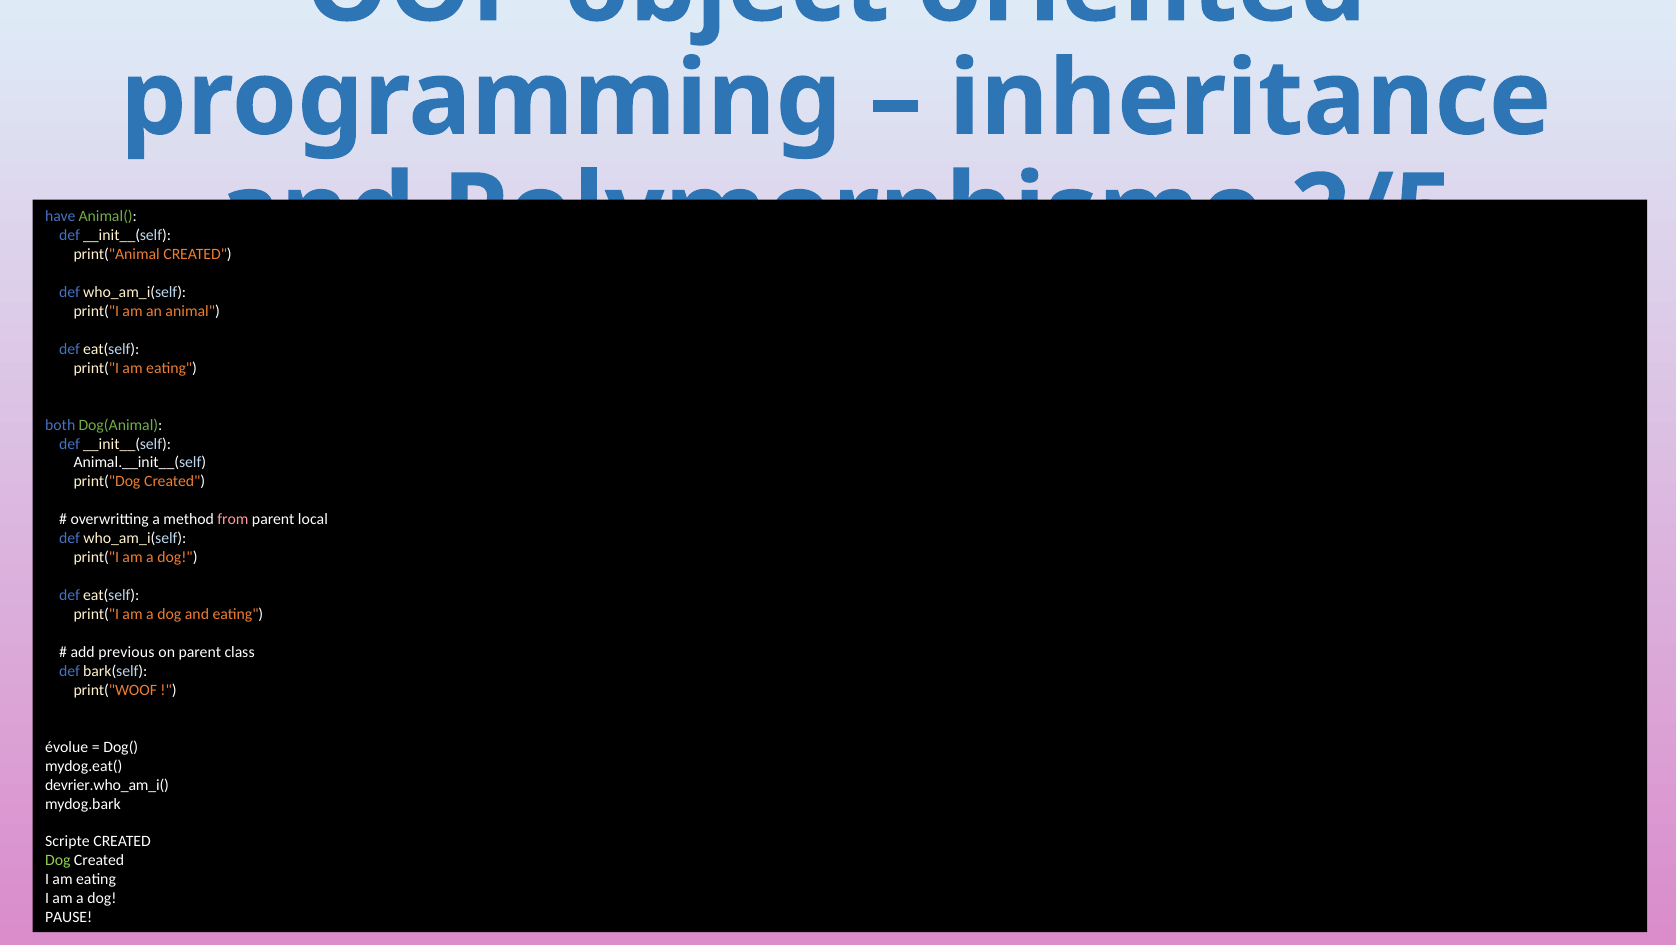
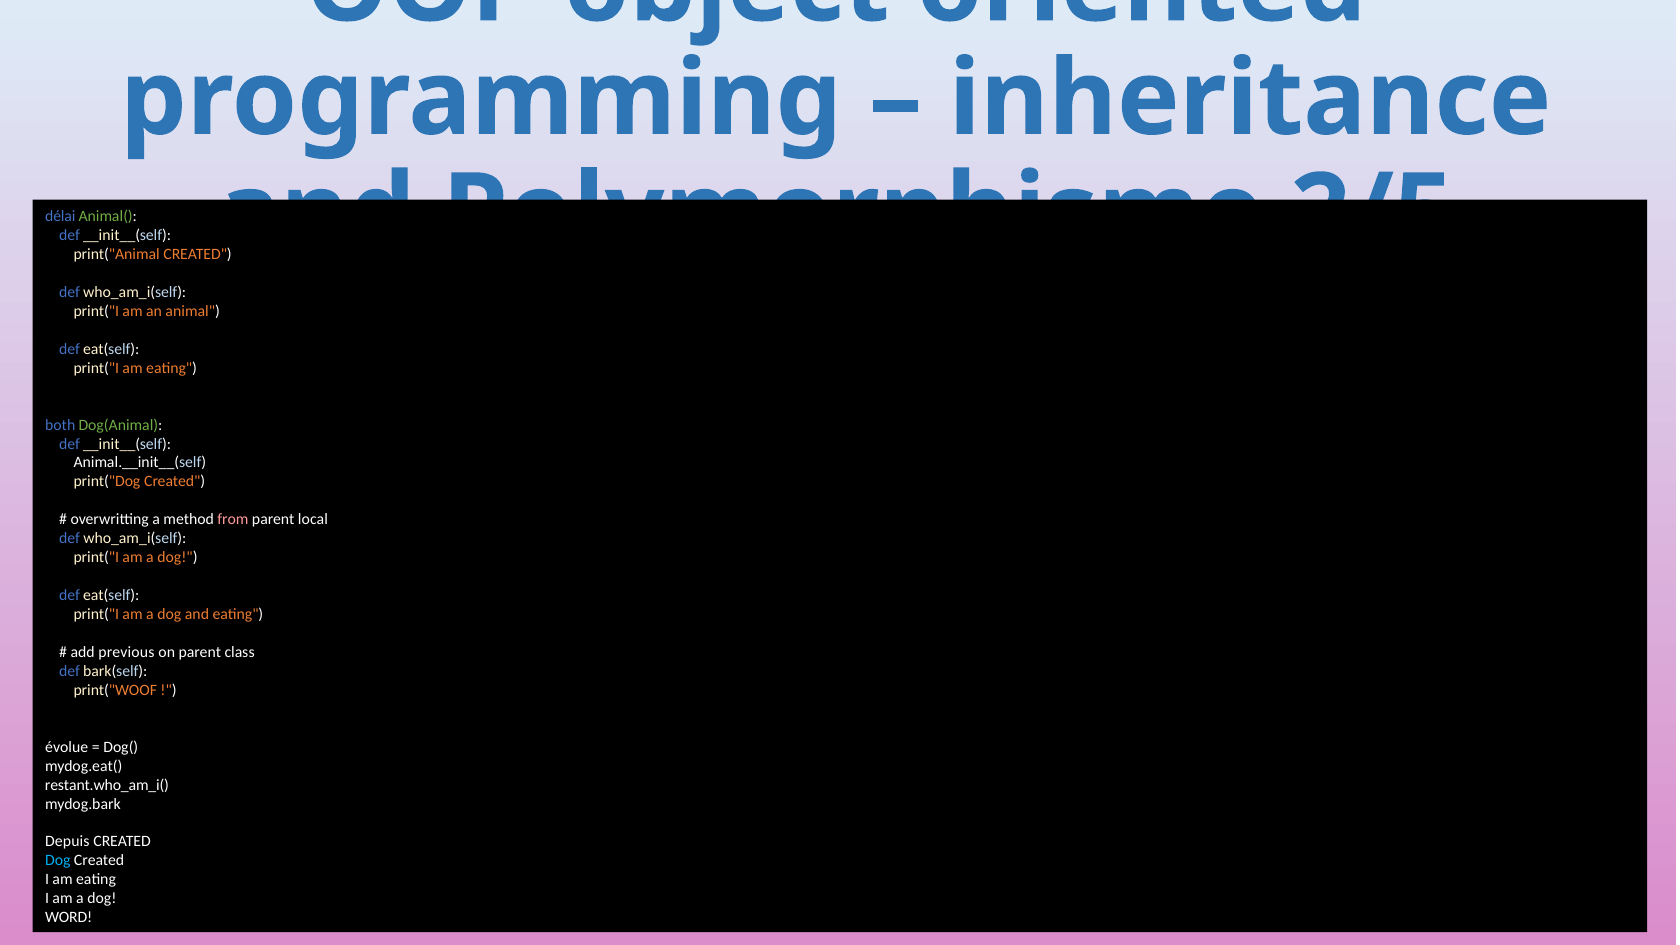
have: have -> délai (60, 216)
devrier.who_am_i(: devrier.who_am_i( -> restant.who_am_i( (107, 785)
Scripte: Scripte -> Depuis (67, 842)
Dog colour: light green -> light blue (58, 861)
PAUSE: PAUSE -> WORD (69, 918)
